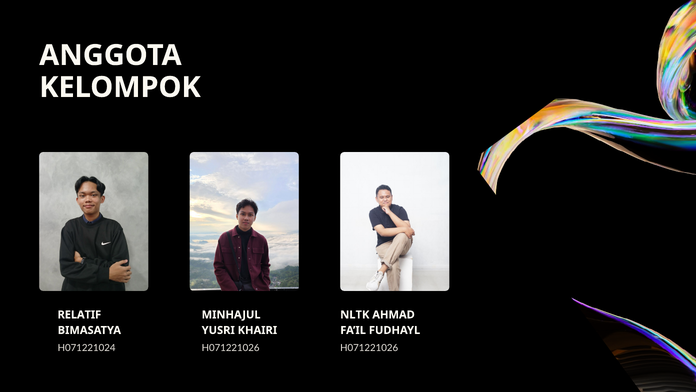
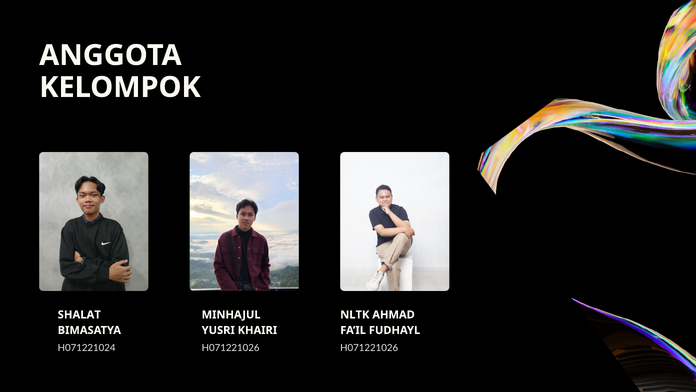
RELATIF: RELATIF -> SHALAT (79, 314)
